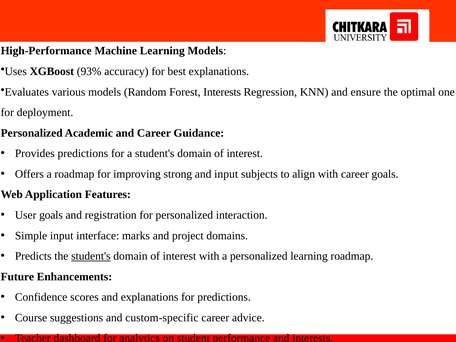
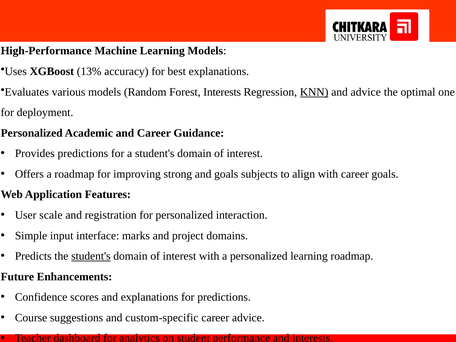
93%: 93% -> 13% (89, 71)
KNN underline: none -> present (314, 92)
and ensure: ensure -> advice (366, 92)
and input: input -> goals (226, 174)
User goals: goals -> scale (51, 215)
